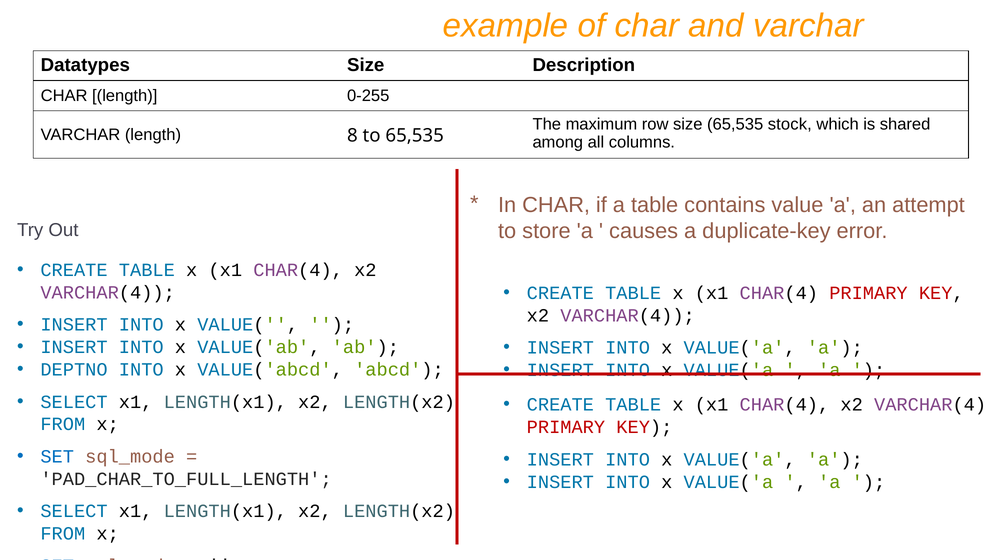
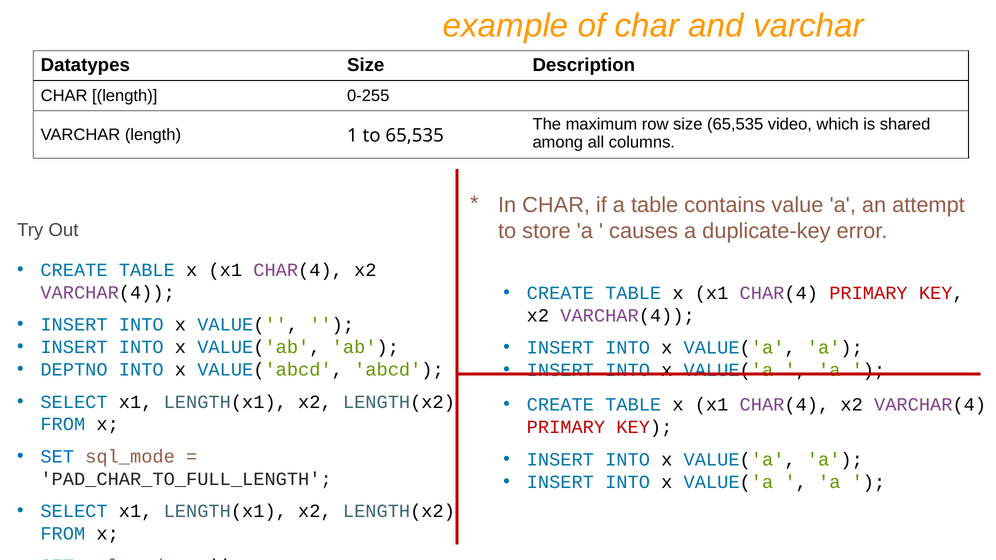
stock: stock -> video (790, 124)
8: 8 -> 1 (352, 136)
